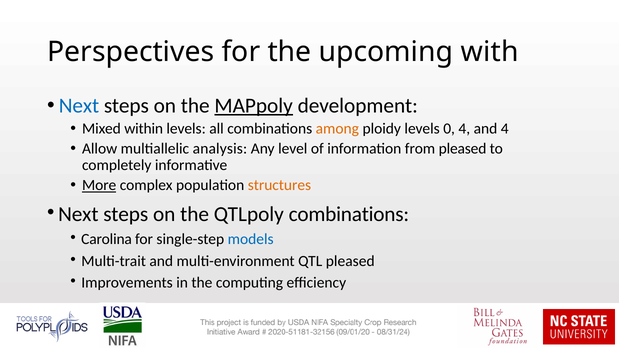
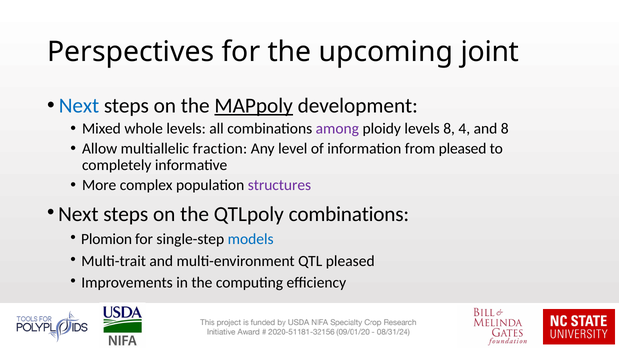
with: with -> joint (490, 52)
within: within -> whole (144, 129)
among colour: orange -> purple (337, 129)
levels 0: 0 -> 8 (449, 129)
and 4: 4 -> 8 (505, 129)
analysis: analysis -> fraction (220, 149)
More underline: present -> none (99, 185)
structures colour: orange -> purple (279, 185)
Carolina: Carolina -> Plomion (107, 239)
